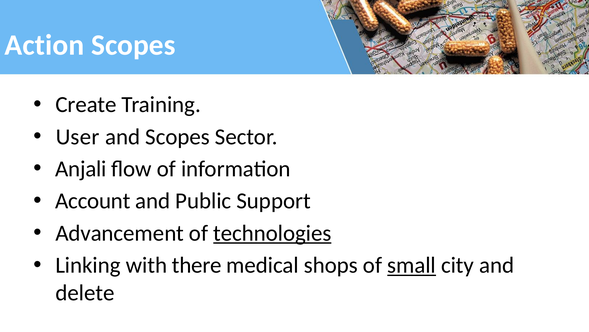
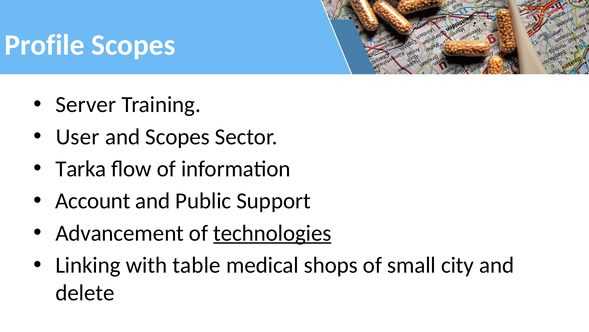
Action: Action -> Profile (45, 45)
Create: Create -> Server (86, 105)
Anjali: Anjali -> Tarka (81, 169)
there: there -> table (197, 265)
small underline: present -> none (412, 265)
